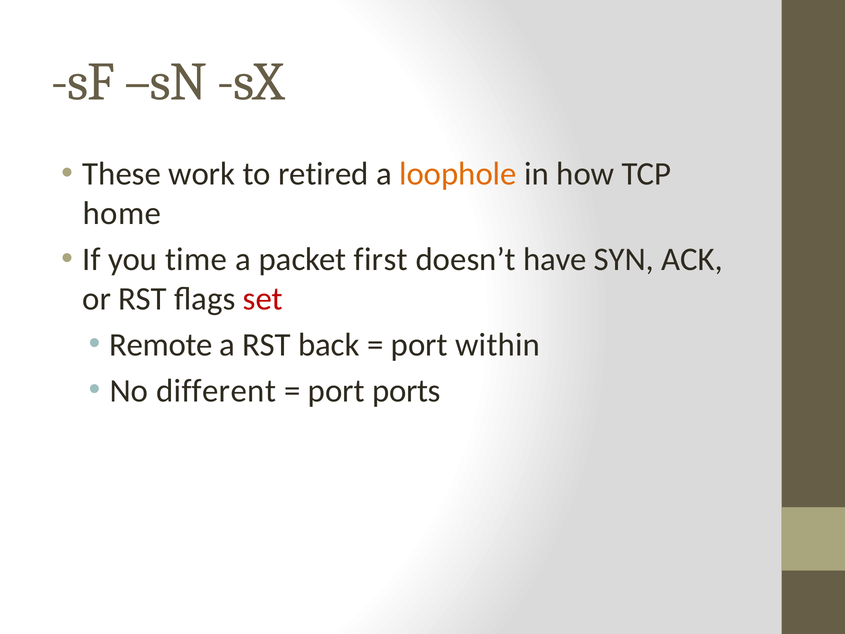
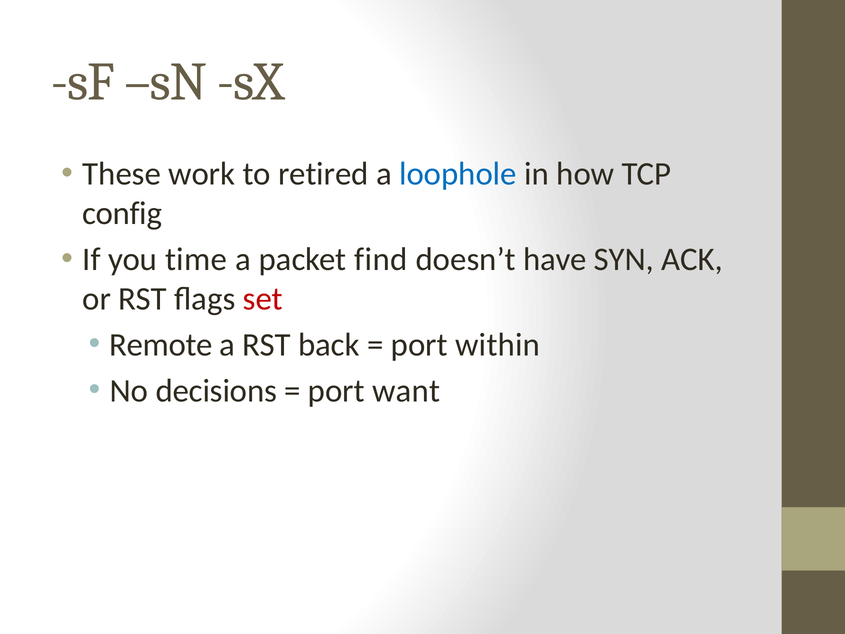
loophole colour: orange -> blue (458, 174)
home: home -> config (122, 213)
first: first -> find (381, 259)
different: different -> decisions (216, 391)
ports: ports -> want (406, 391)
